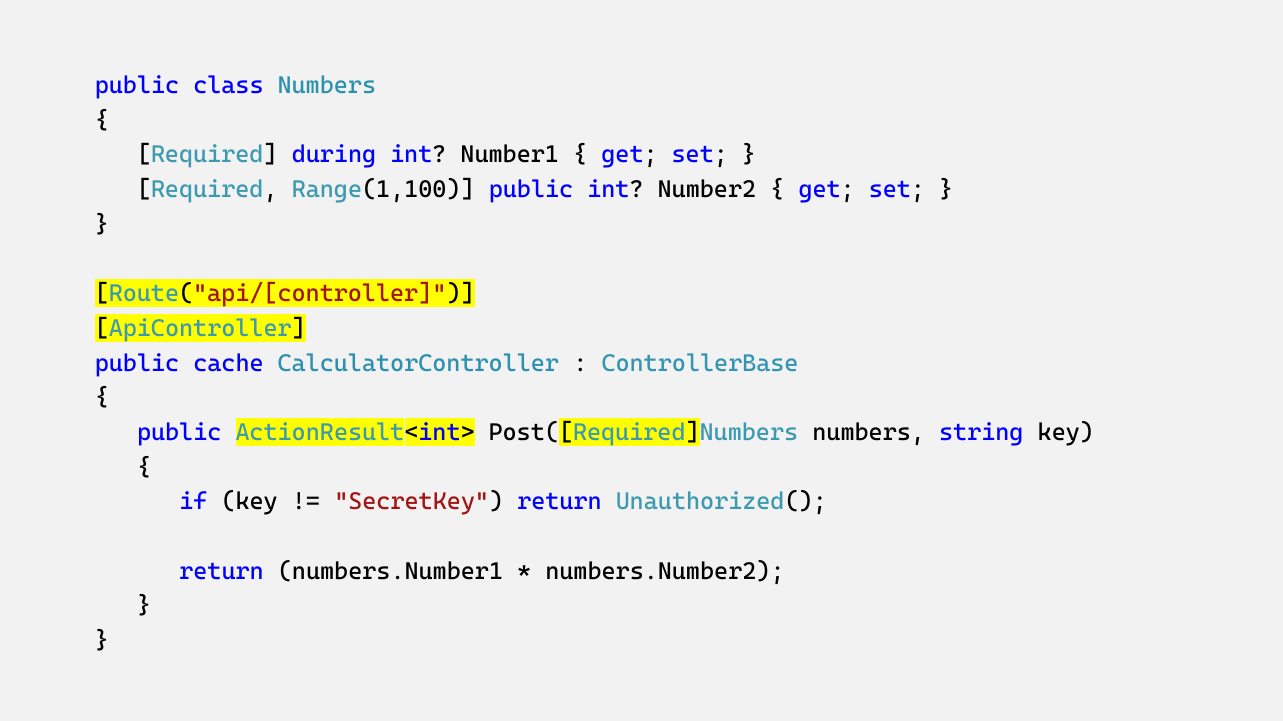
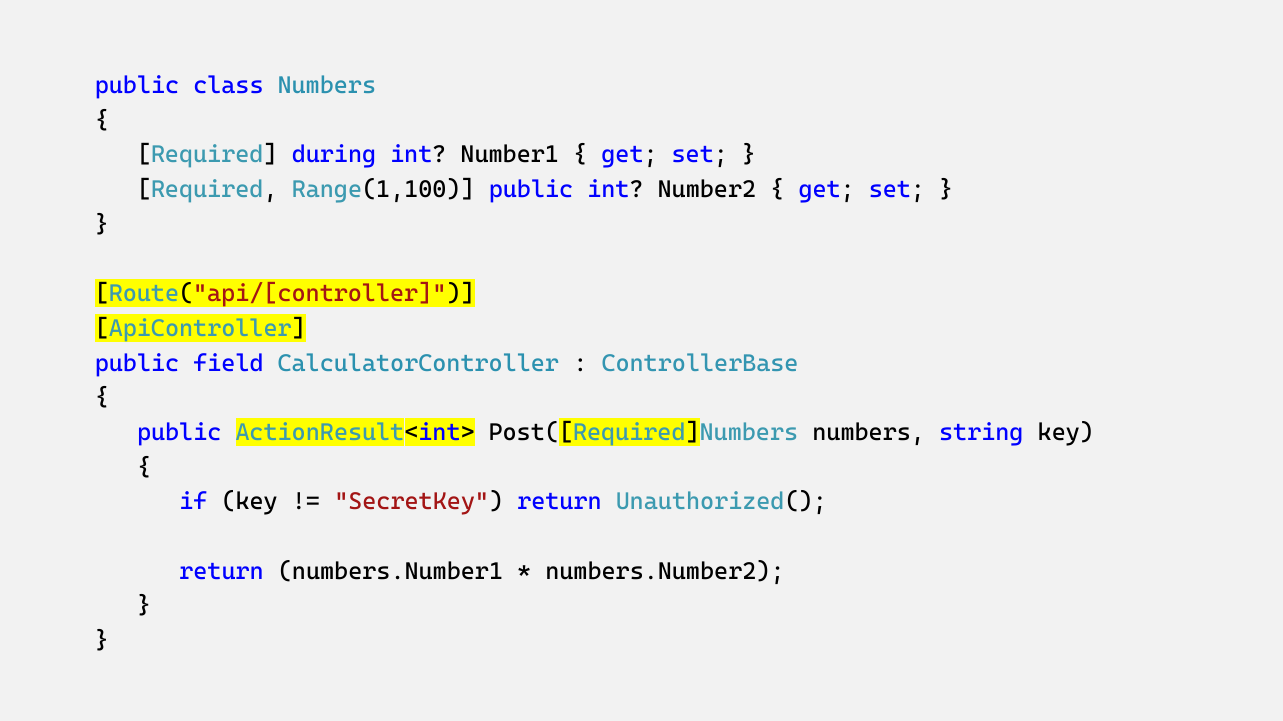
cache: cache -> field (229, 363)
